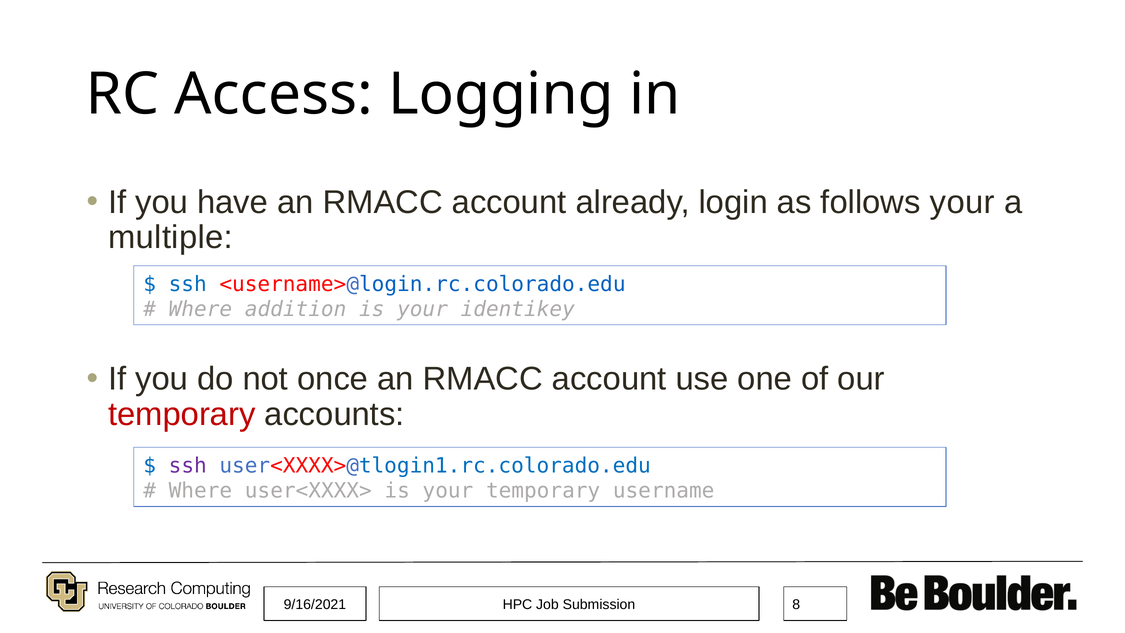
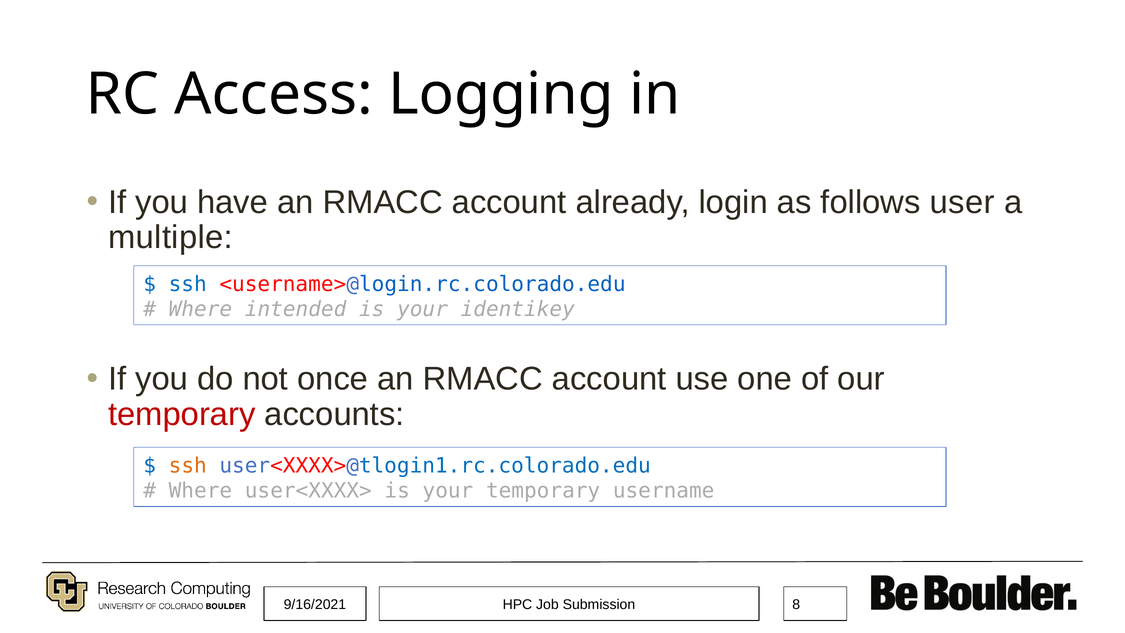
follows your: your -> user (962, 202)
addition: addition -> intended (296, 309)
ssh colour: purple -> orange (188, 466)
